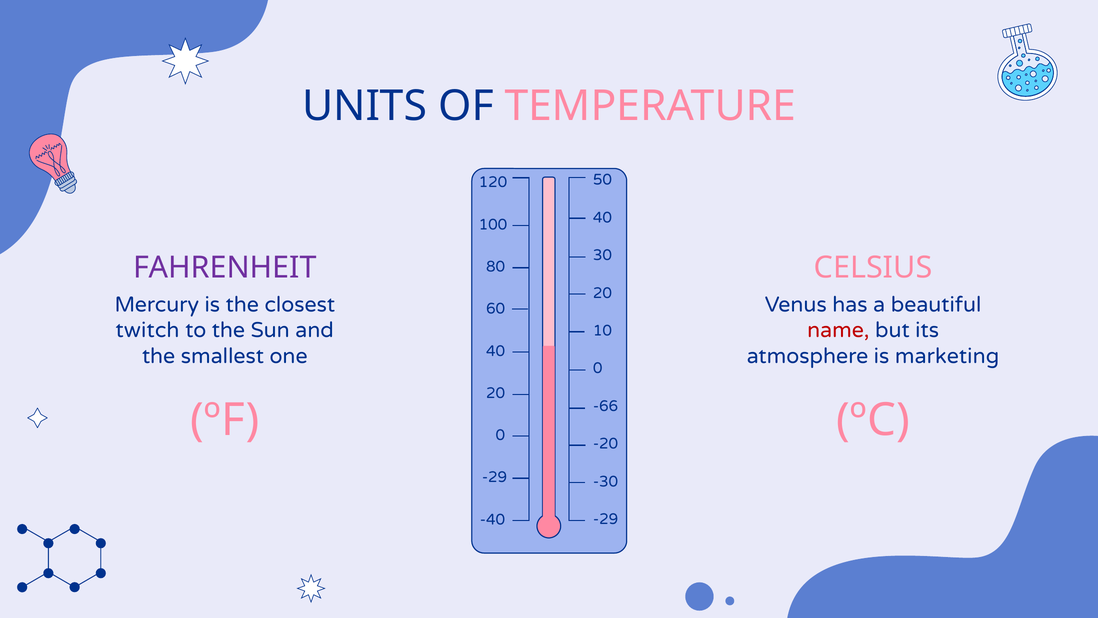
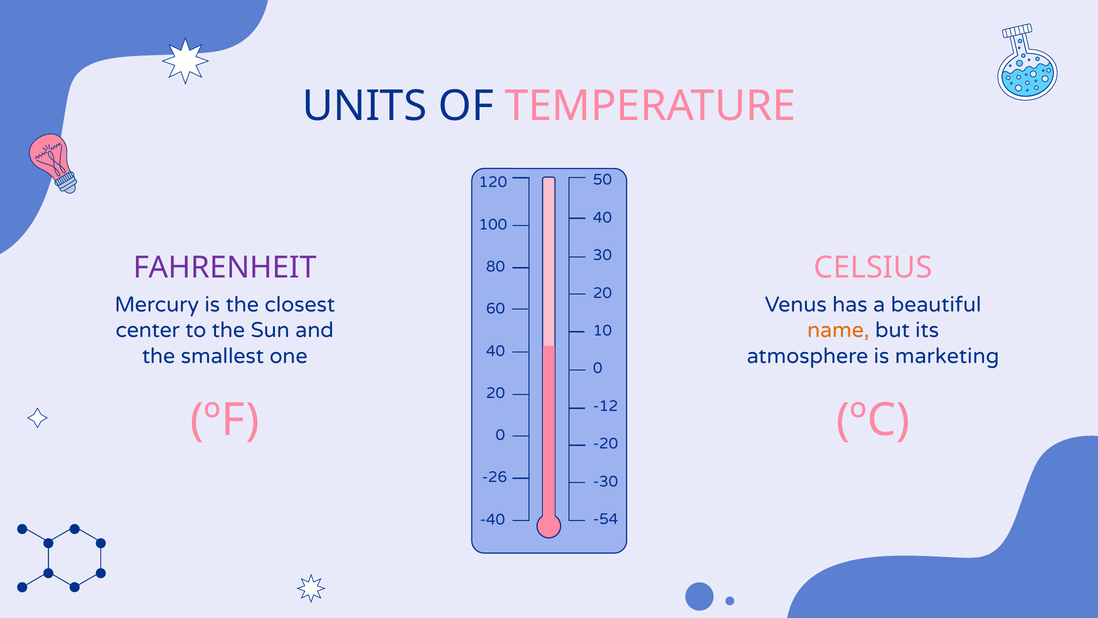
twitch: twitch -> center (148, 330)
name colour: red -> orange (838, 330)
-66: -66 -> -12 (606, 406)
-29: -29 -> -26 (495, 477)
-29: -29 -> -54 (606, 519)
